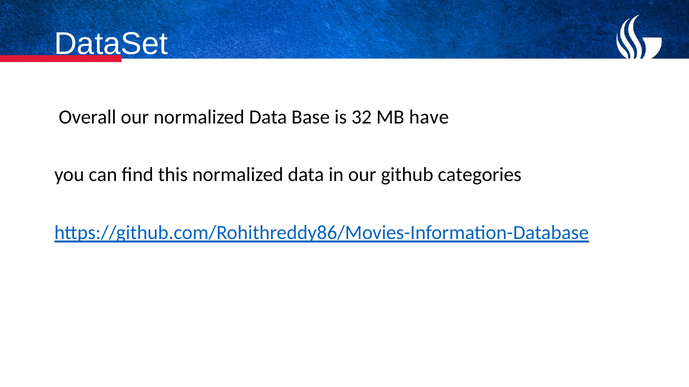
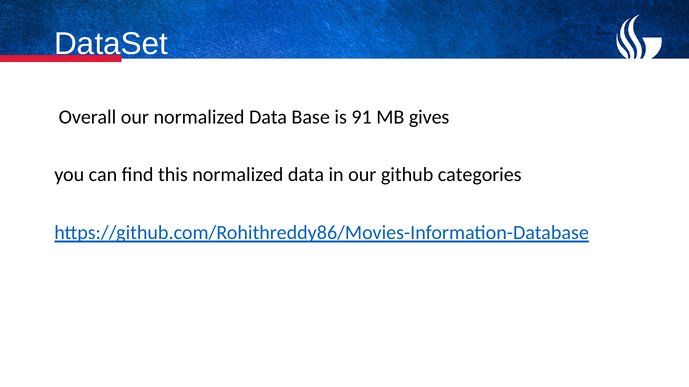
32: 32 -> 91 (362, 117)
have: have -> gives (429, 117)
